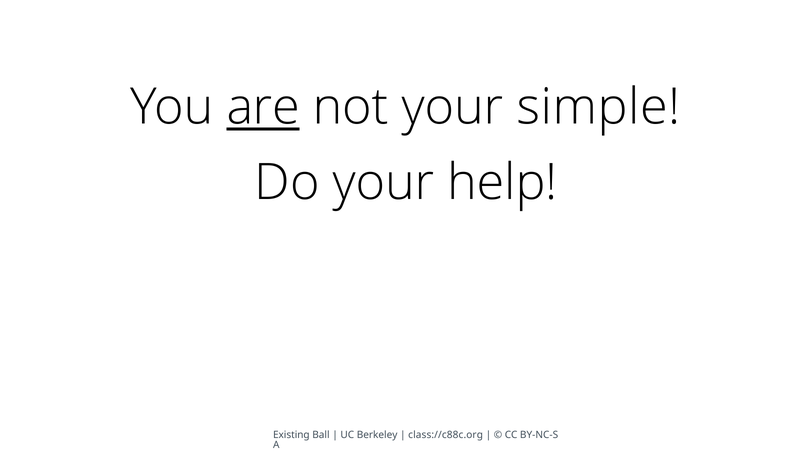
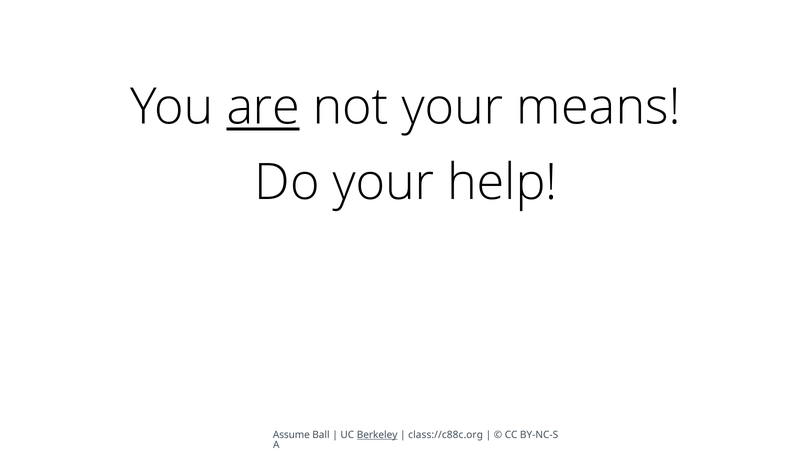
simple: simple -> means (599, 107)
Existing: Existing -> Assume (291, 435)
Berkeley underline: none -> present (377, 435)
